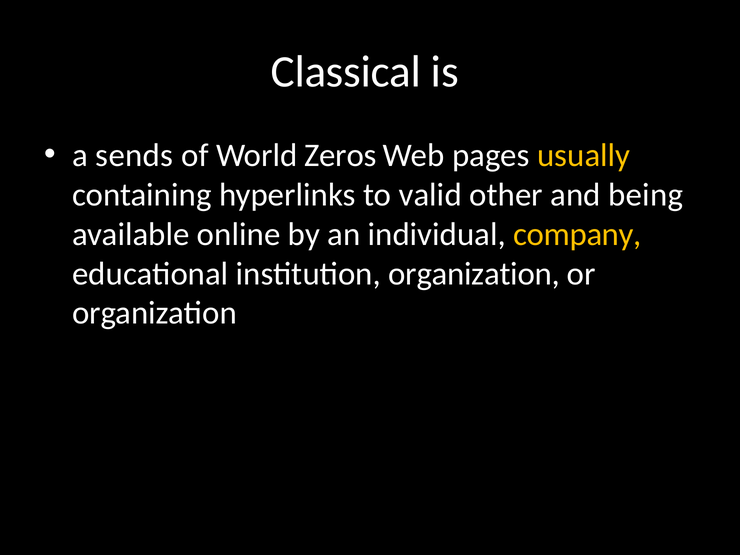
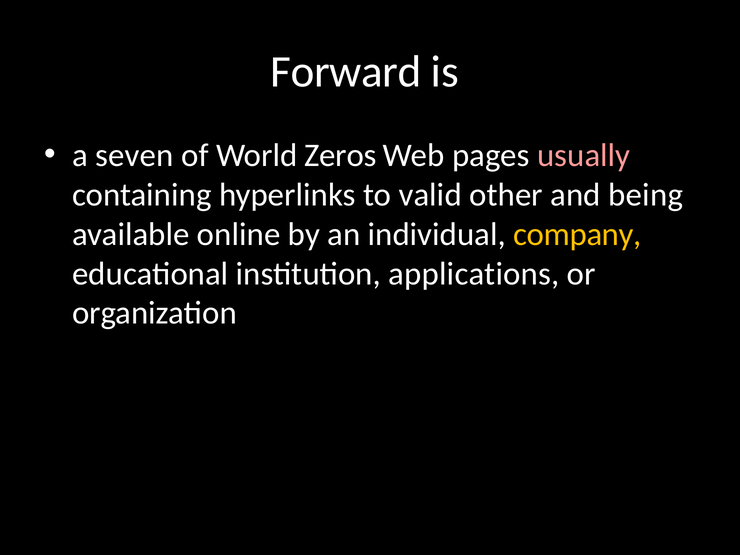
Classical: Classical -> Forward (346, 72)
sends: sends -> seven (134, 155)
usually colour: yellow -> pink (584, 155)
institution organization: organization -> applications (474, 274)
